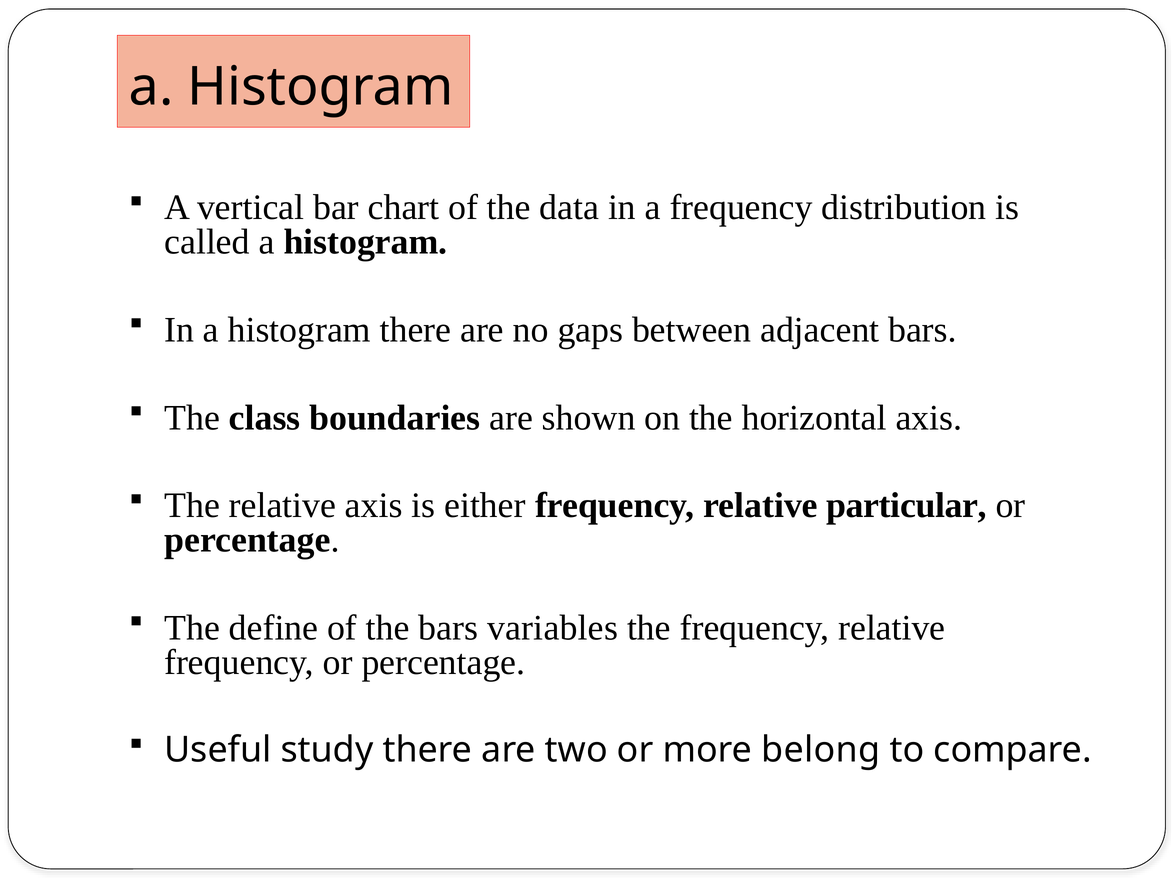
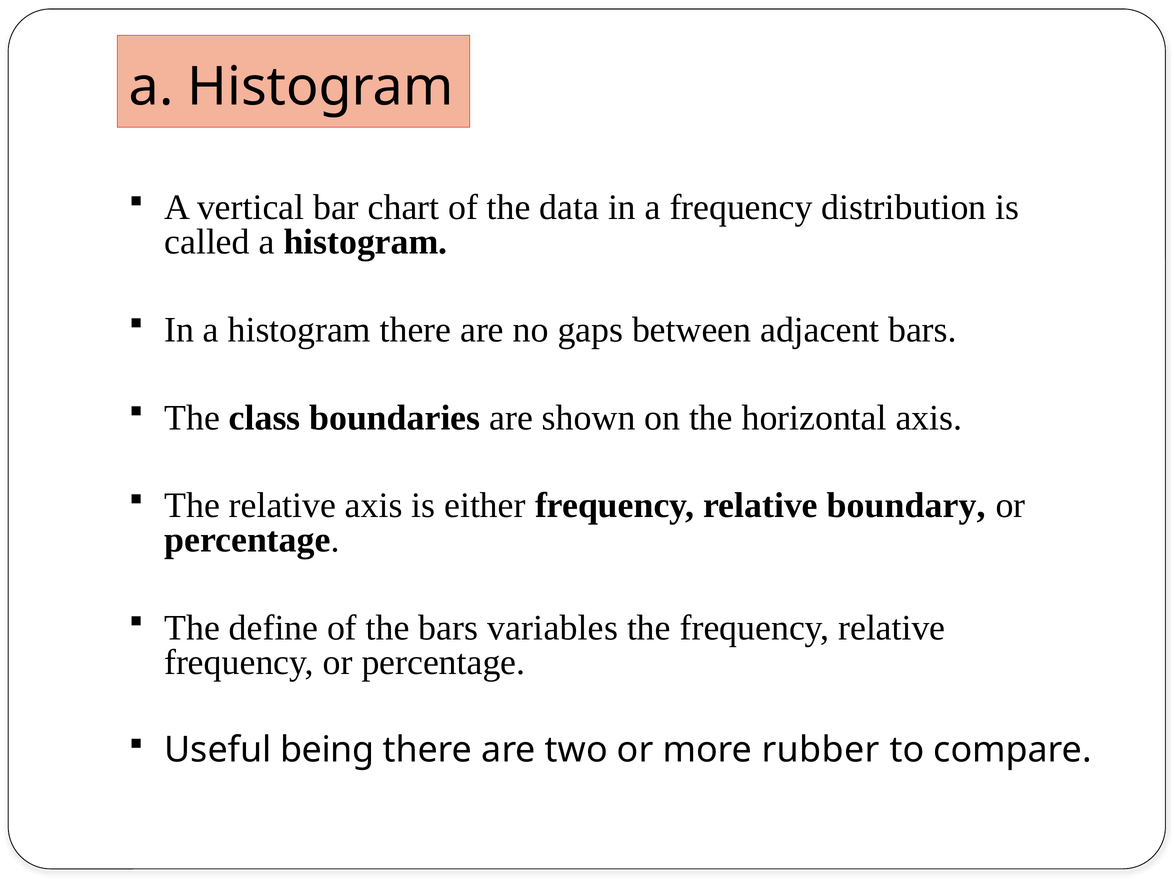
particular: particular -> boundary (906, 505)
study: study -> being (327, 750)
belong: belong -> rubber (821, 750)
